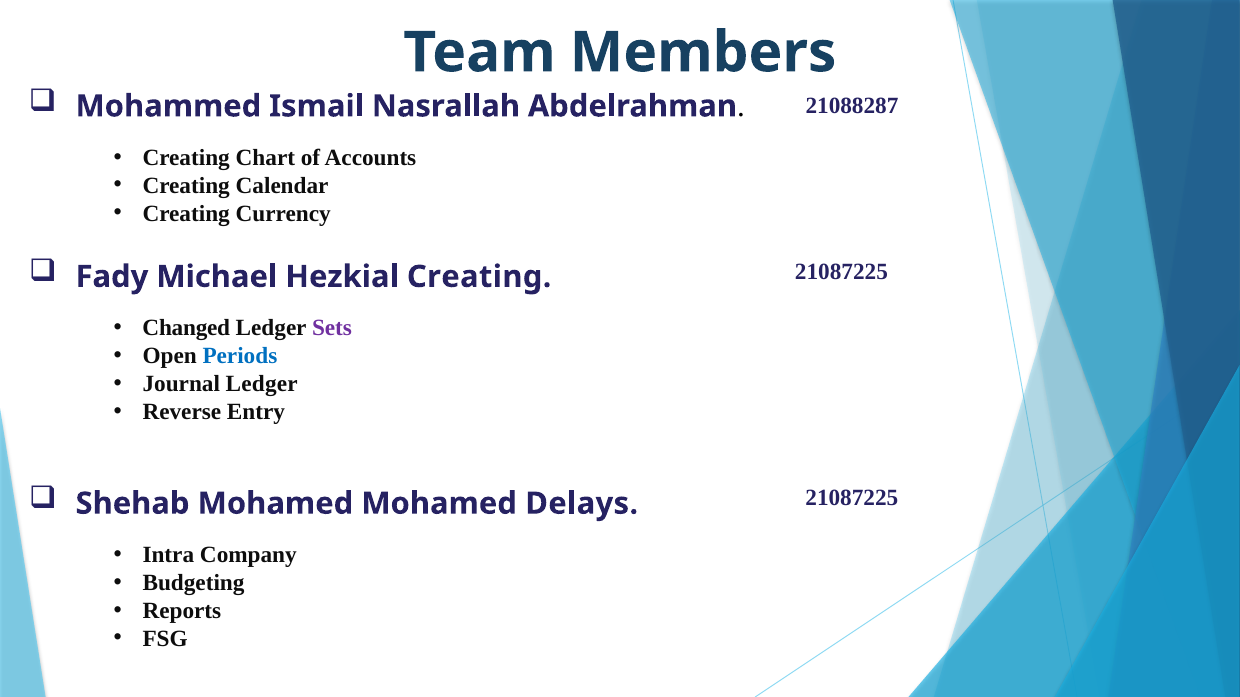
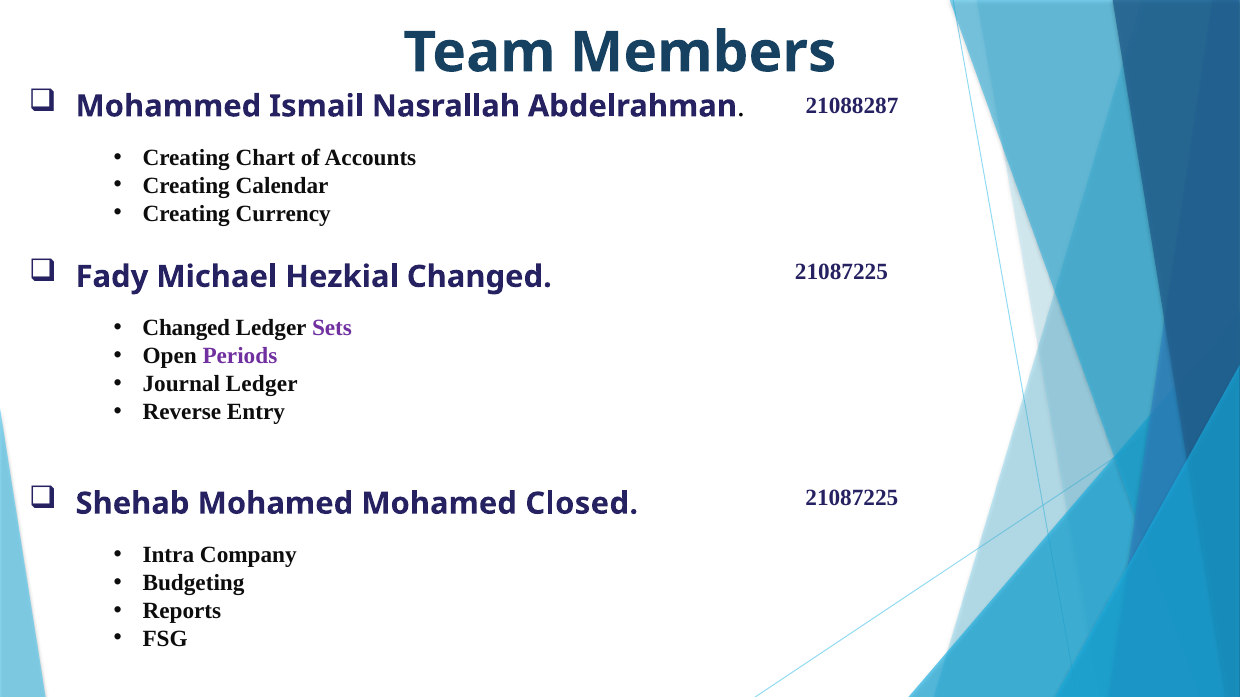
Hezkial Creating: Creating -> Changed (479, 277)
Periods colour: blue -> purple (240, 356)
Delays: Delays -> Closed (582, 504)
